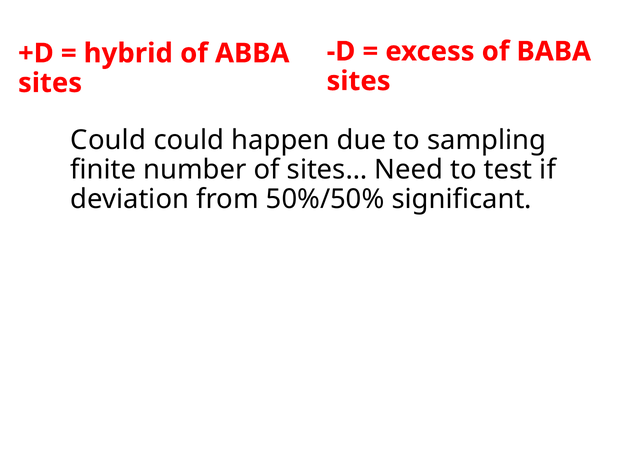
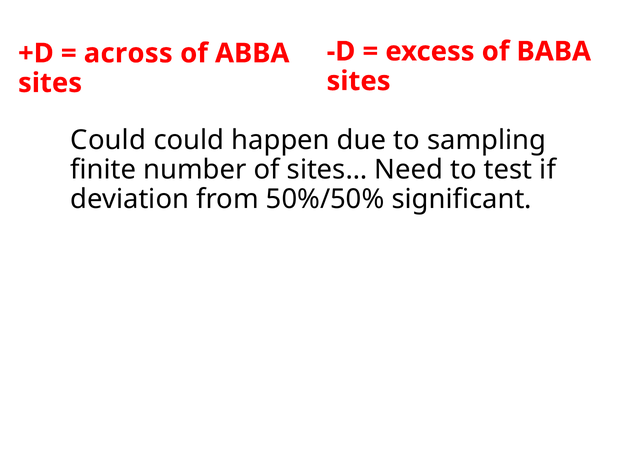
hybrid: hybrid -> across (128, 53)
